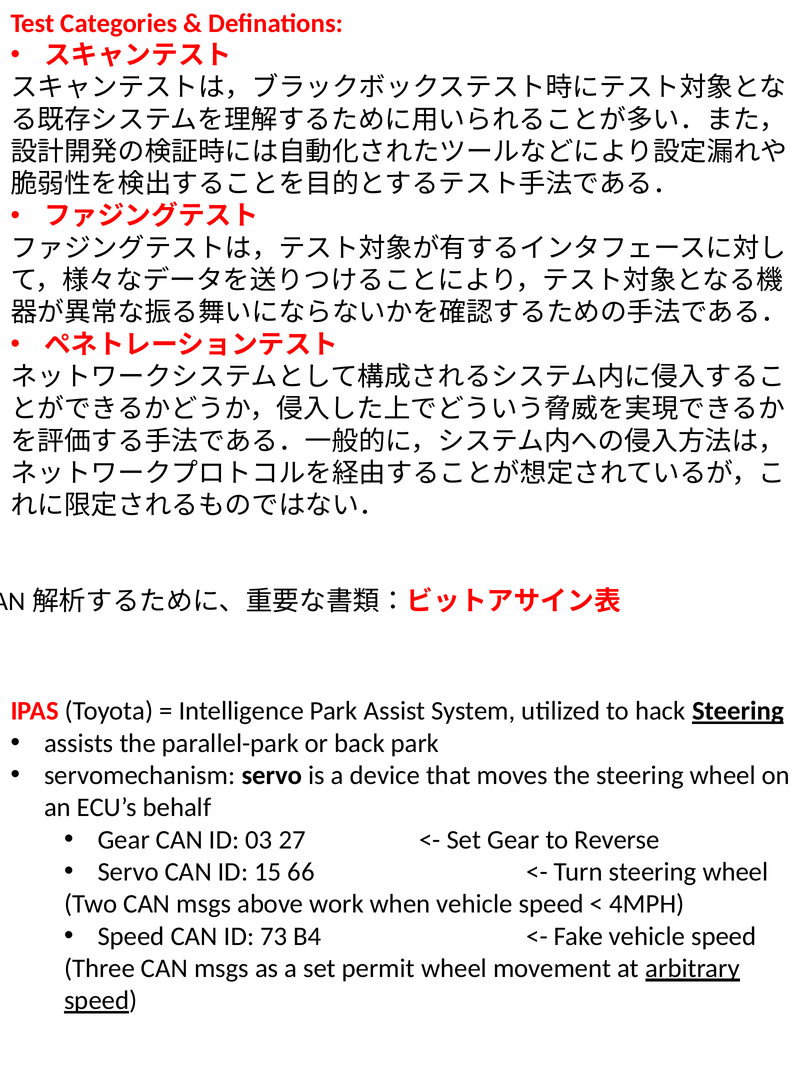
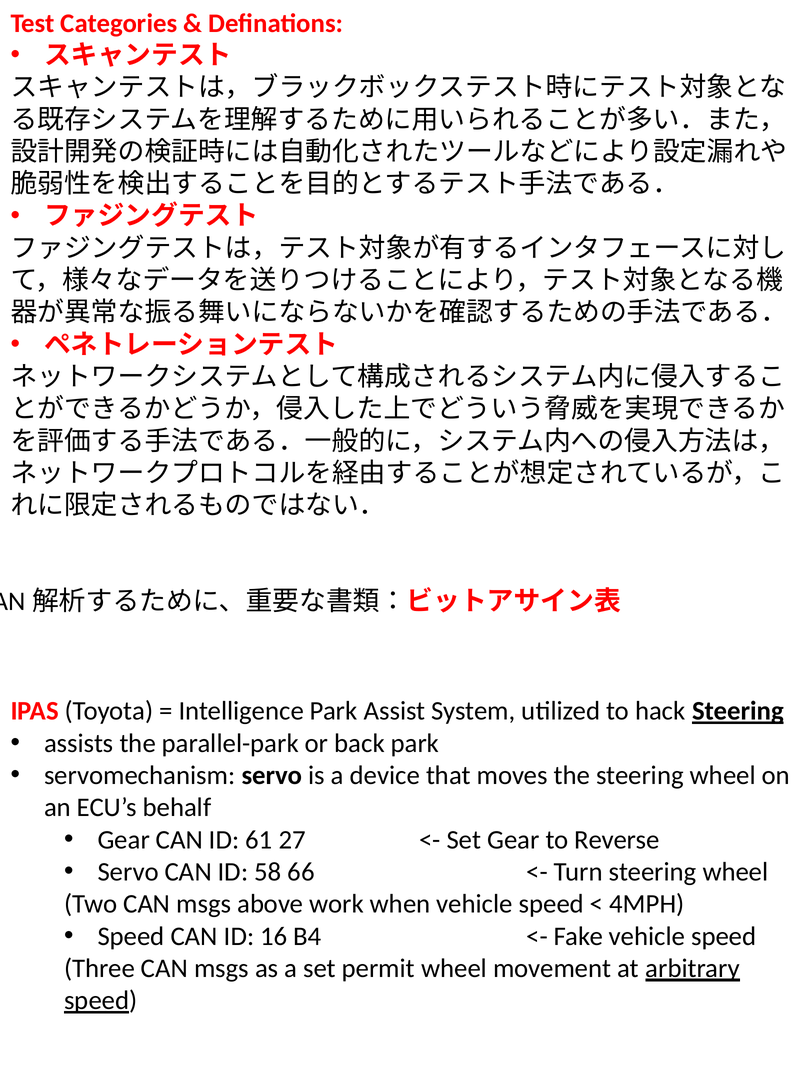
03: 03 -> 61 (259, 840)
15: 15 -> 58 (268, 872)
73: 73 -> 16 (274, 936)
